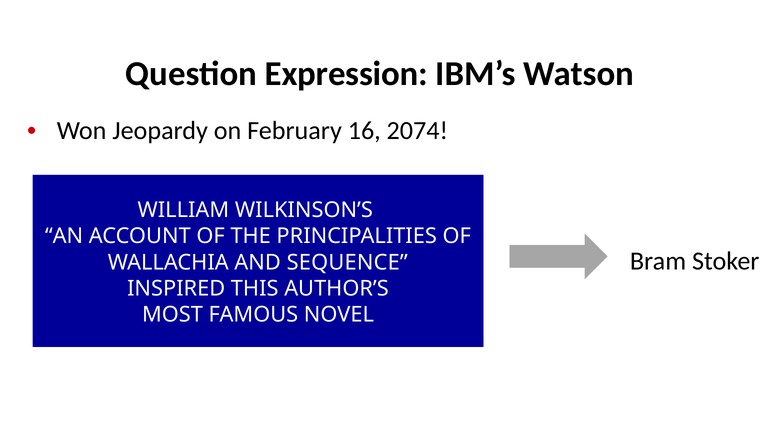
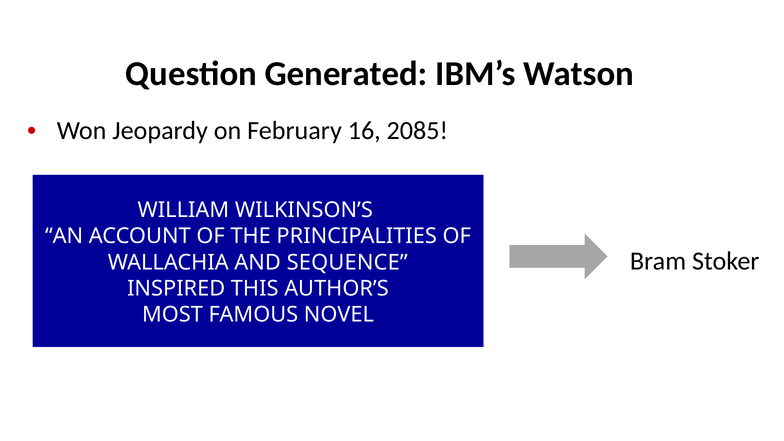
Expression: Expression -> Generated (346, 74)
2074: 2074 -> 2085 (417, 131)
